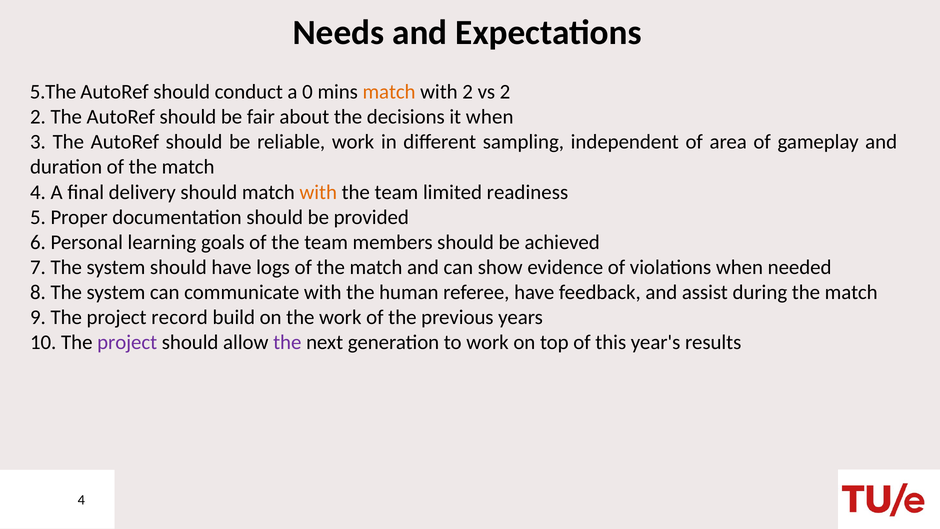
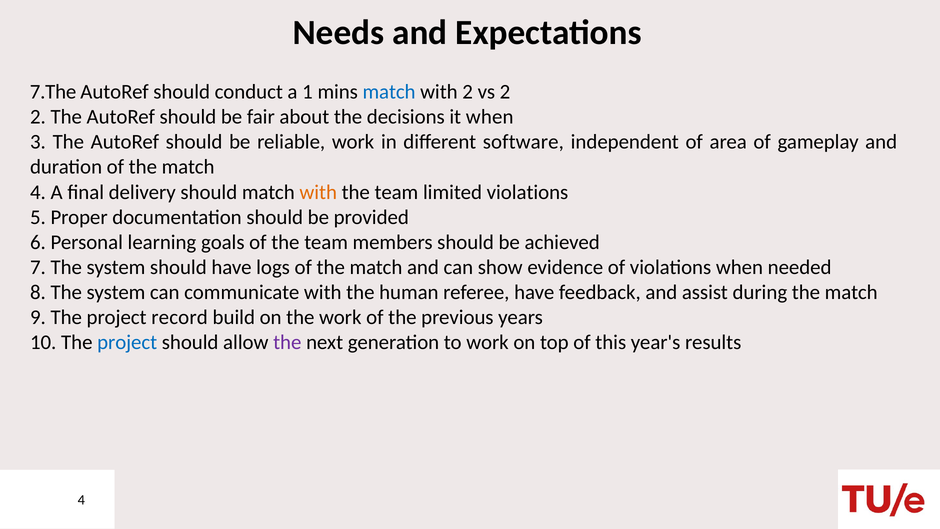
5.The: 5.The -> 7.The (53, 92)
0: 0 -> 1 (307, 92)
match colour: orange -> blue (389, 92)
sampling: sampling -> software (523, 142)
limited readiness: readiness -> violations (527, 192)
project colour: purple -> blue (127, 342)
